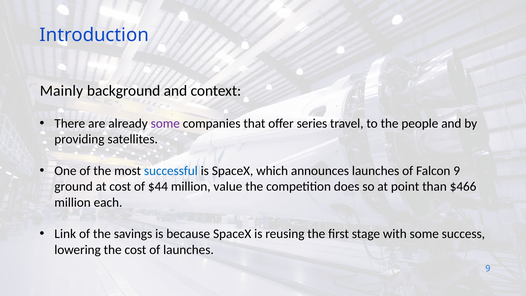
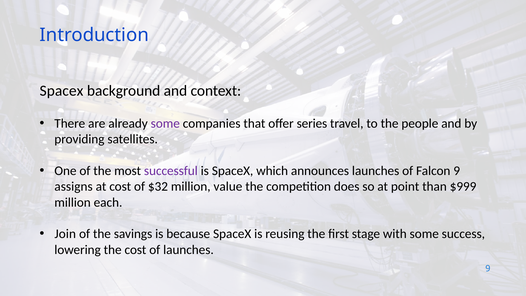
Mainly: Mainly -> Spacex (61, 91)
successful colour: blue -> purple (171, 171)
ground: ground -> assigns (74, 186)
$44: $44 -> $32 (158, 186)
$466: $466 -> $999 (463, 186)
Link: Link -> Join (65, 234)
